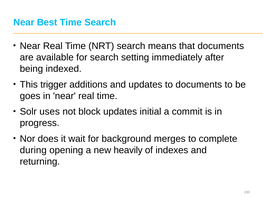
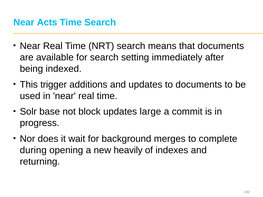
Best: Best -> Acts (47, 22)
goes: goes -> used (30, 96)
uses: uses -> base (50, 112)
initial: initial -> large (150, 112)
